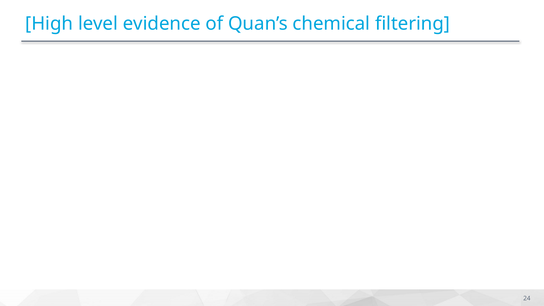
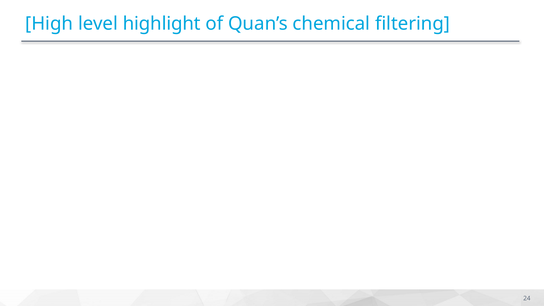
evidence: evidence -> highlight (162, 24)
